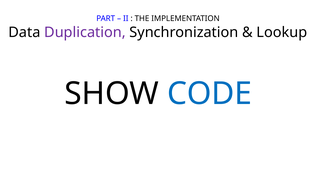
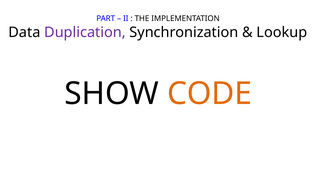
CODE colour: blue -> orange (209, 94)
